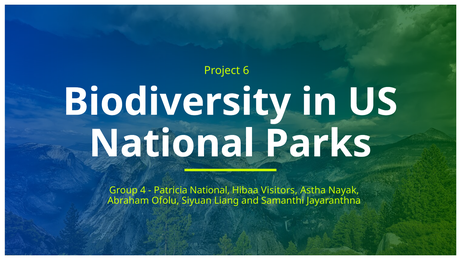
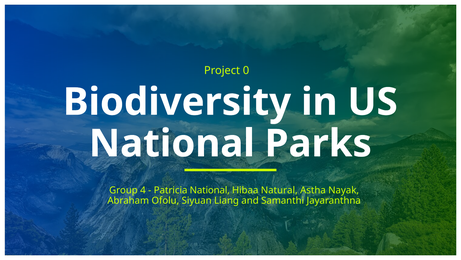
6: 6 -> 0 (246, 70)
Visitors: Visitors -> Natural (279, 190)
